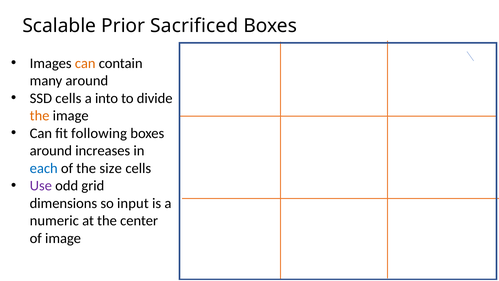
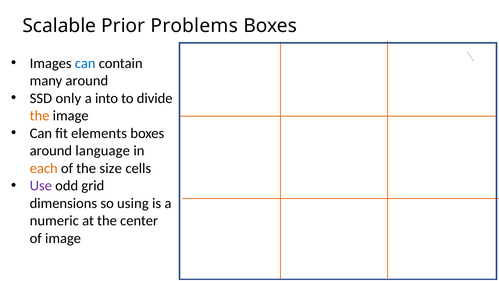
Sacrificed: Sacrificed -> Problems (194, 26)
can colour: orange -> blue (85, 63)
SSD cells: cells -> only (68, 98)
following: following -> elements (99, 133)
increases: increases -> language (103, 151)
each colour: blue -> orange (44, 168)
input: input -> using (133, 203)
